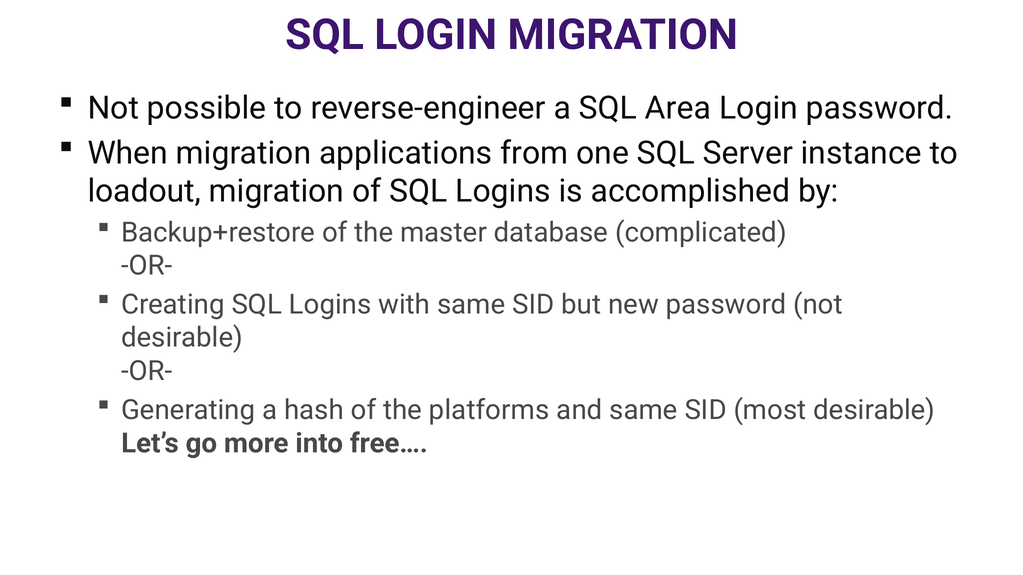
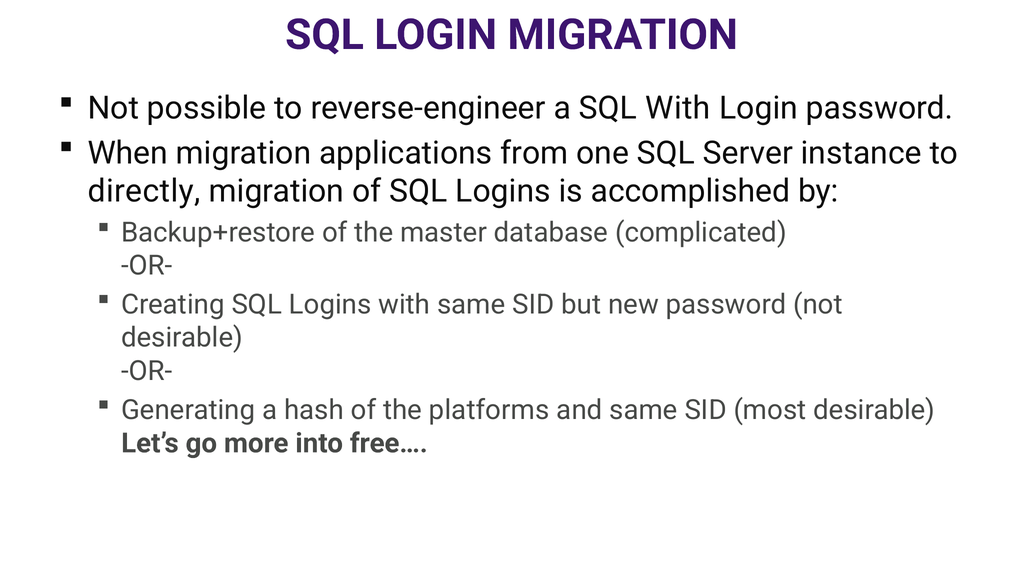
SQL Area: Area -> With (678, 108)
loadout: loadout -> directly (144, 192)
